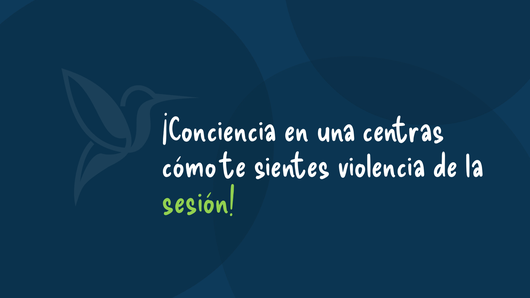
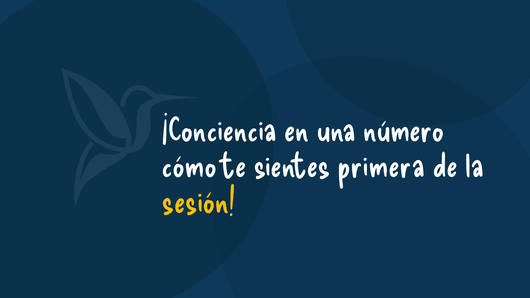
centras: centras -> número (404, 131)
violencia: violencia -> primera (381, 166)
sesión colour: light green -> yellow (199, 202)
